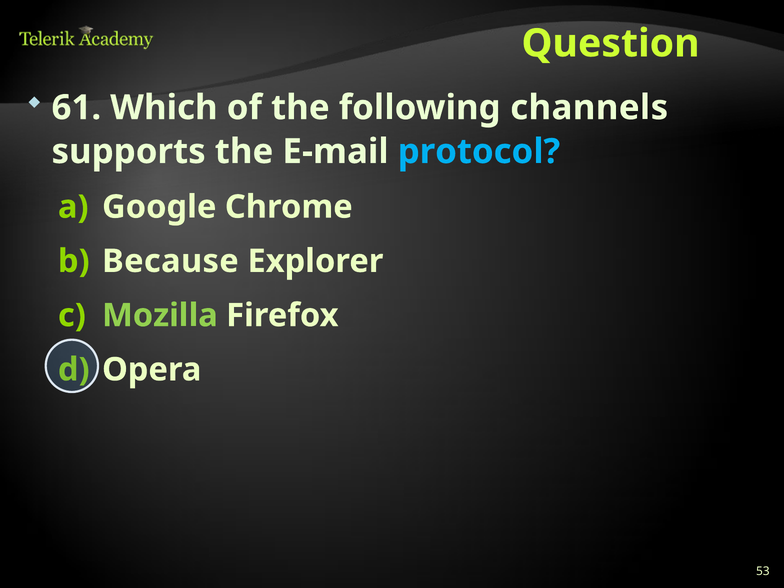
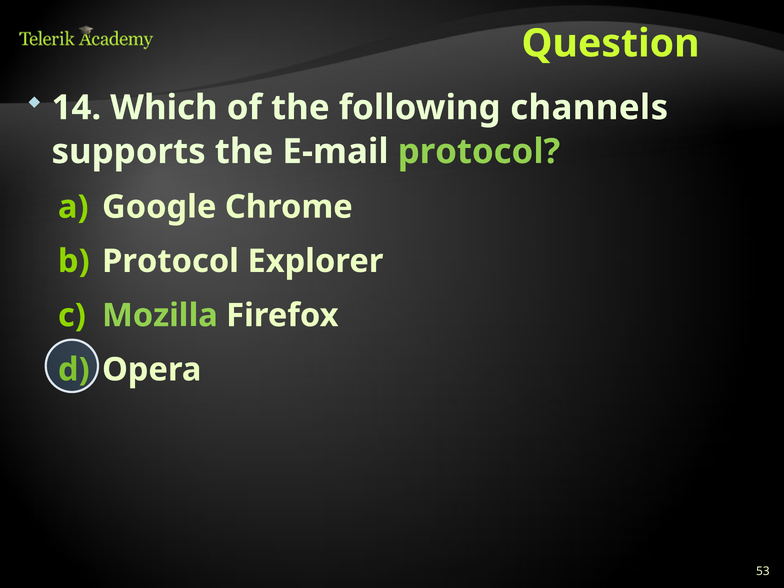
61: 61 -> 14 (76, 108)
protocol colour: light blue -> light green (479, 152)
Because: Because -> Protocol (171, 261)
